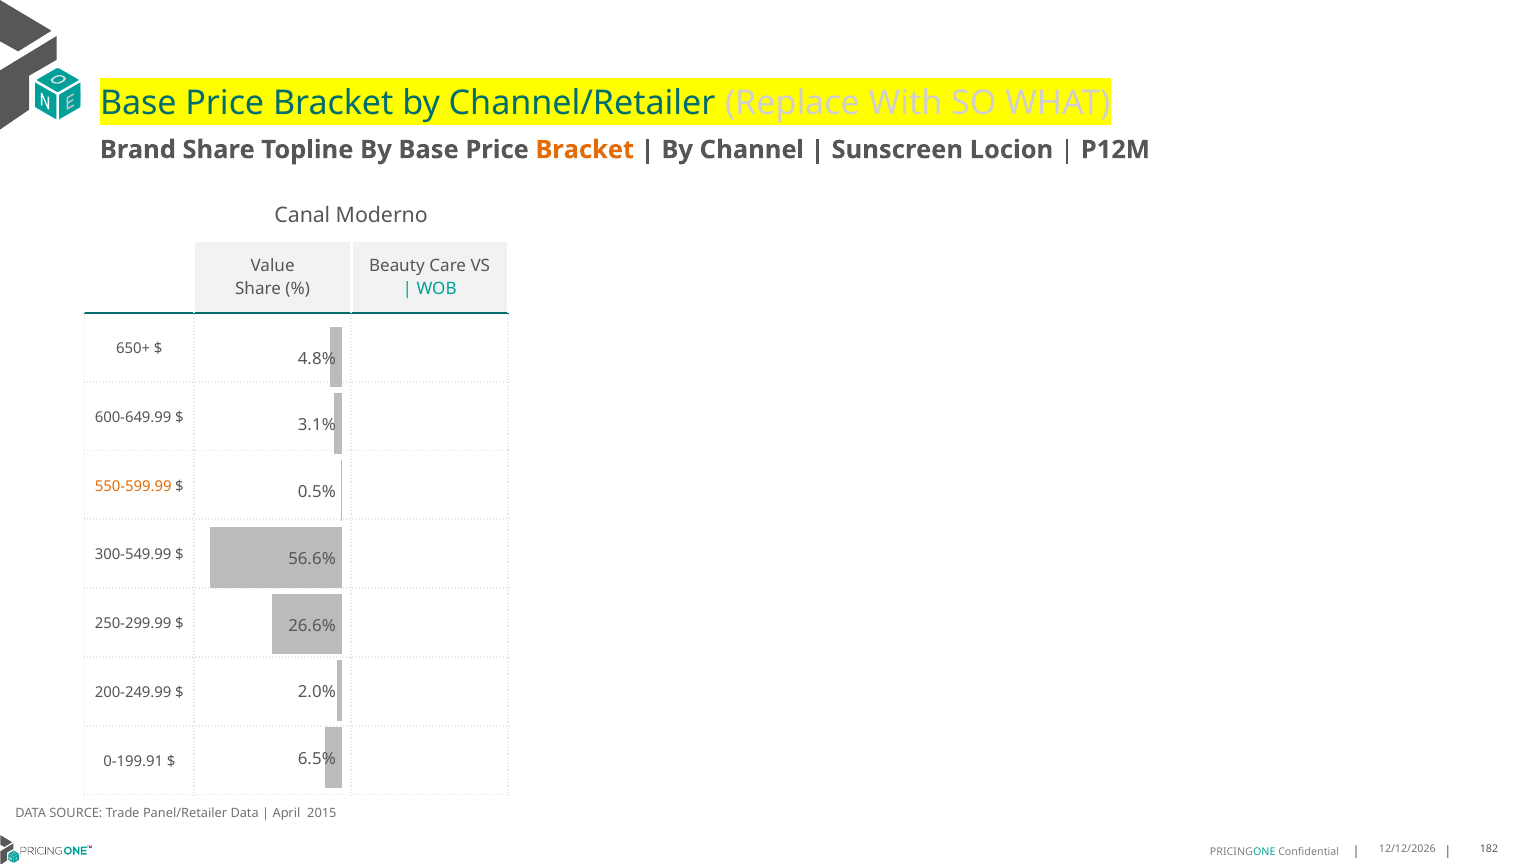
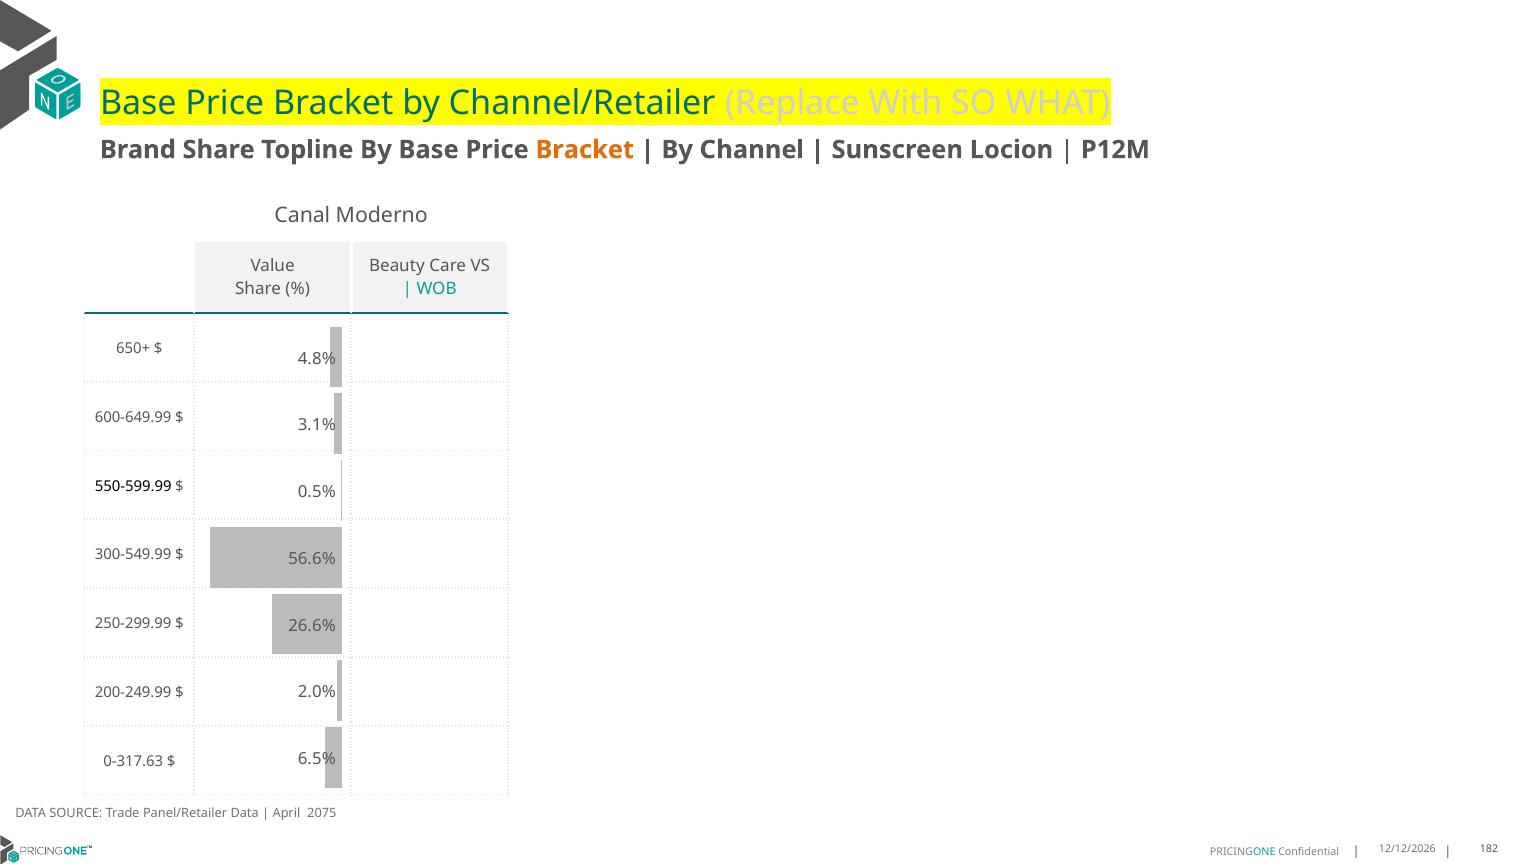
550-599.99 colour: orange -> black (133, 486)
0-199.91: 0-199.91 -> 0-317.63 (133, 761)
2015: 2015 -> 2075 (322, 814)
